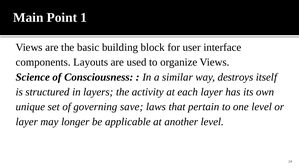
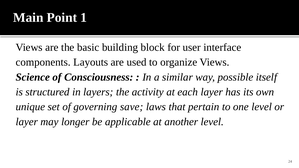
destroys: destroys -> possible (235, 77)
